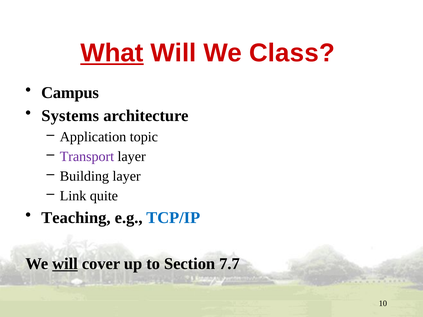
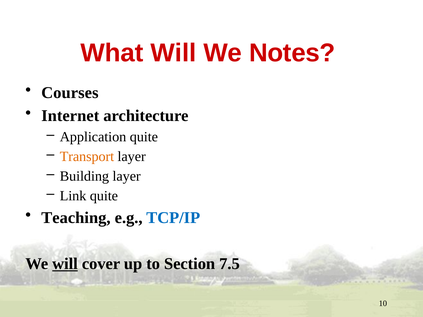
What underline: present -> none (112, 53)
Class: Class -> Notes (292, 53)
Campus: Campus -> Courses (70, 93)
Systems: Systems -> Internet (70, 116)
Application topic: topic -> quite (144, 137)
Transport colour: purple -> orange (87, 157)
7.7: 7.7 -> 7.5 (229, 264)
